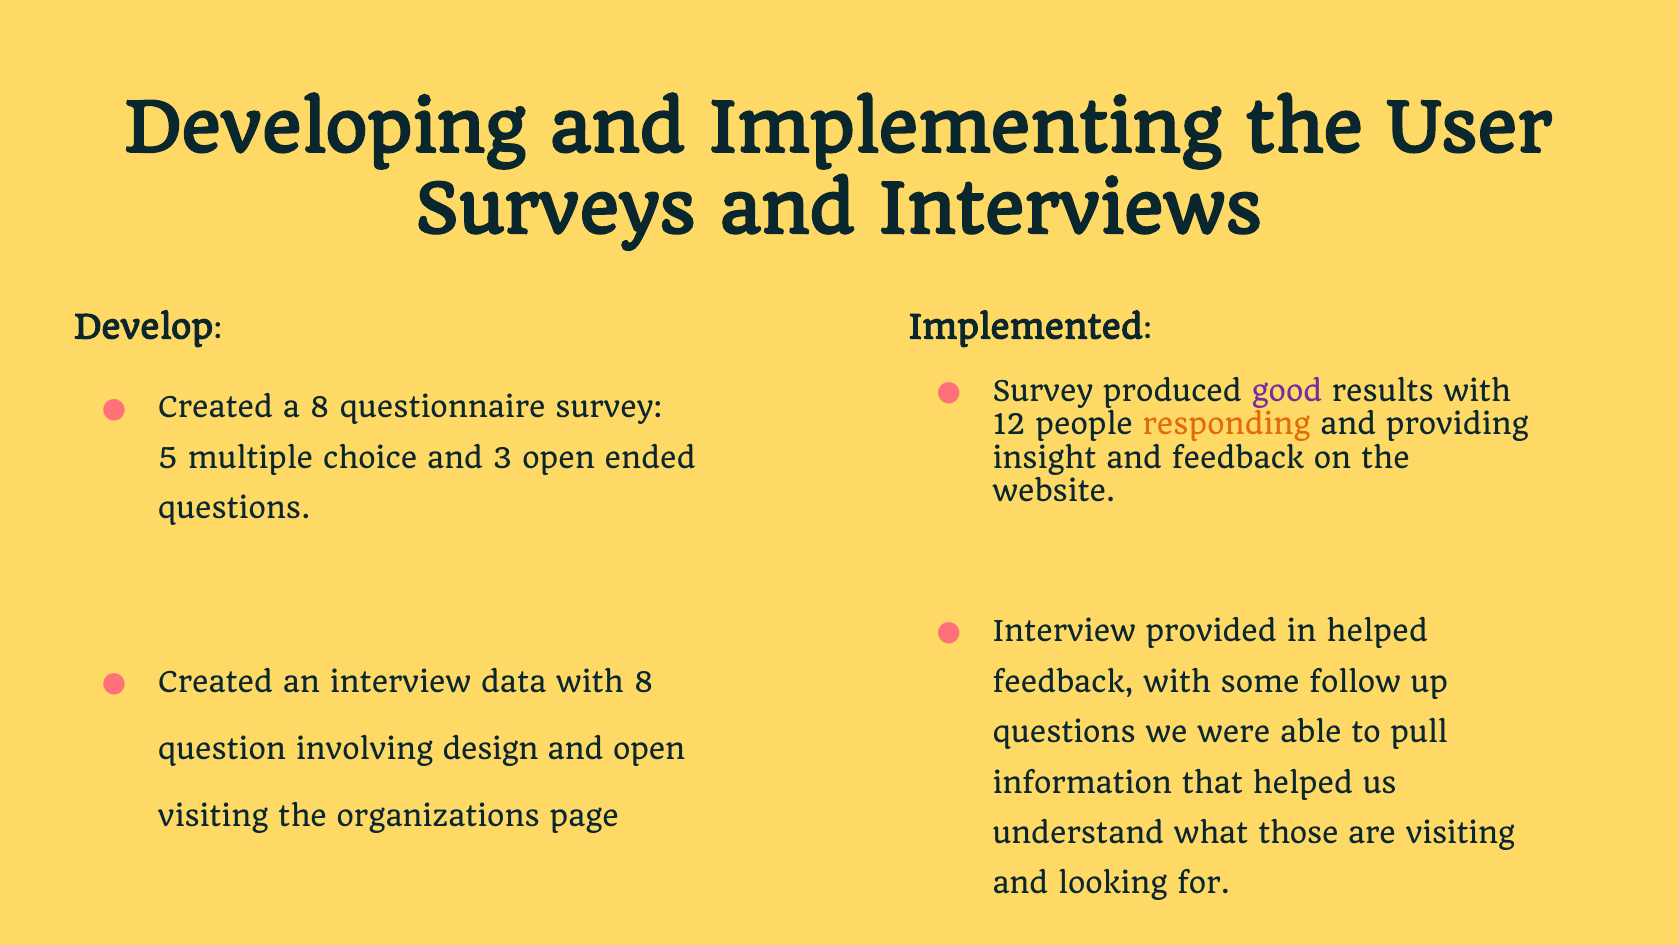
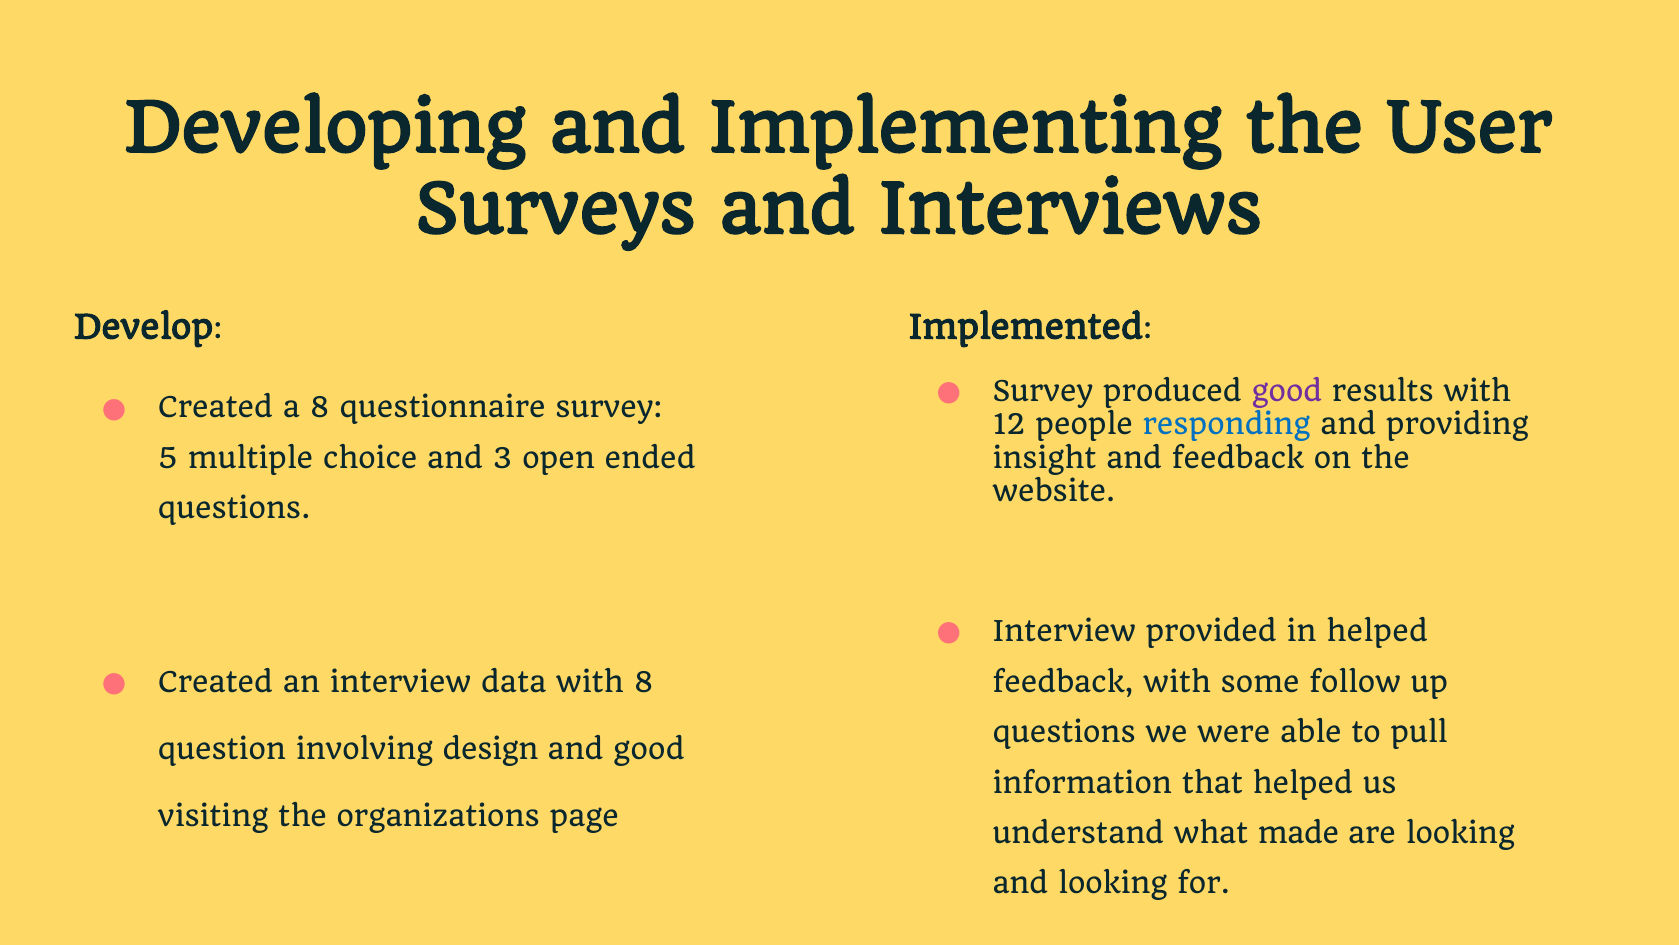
responding colour: orange -> blue (1227, 425)
and open: open -> good (649, 750)
those: those -> made (1298, 834)
are visiting: visiting -> looking (1460, 834)
